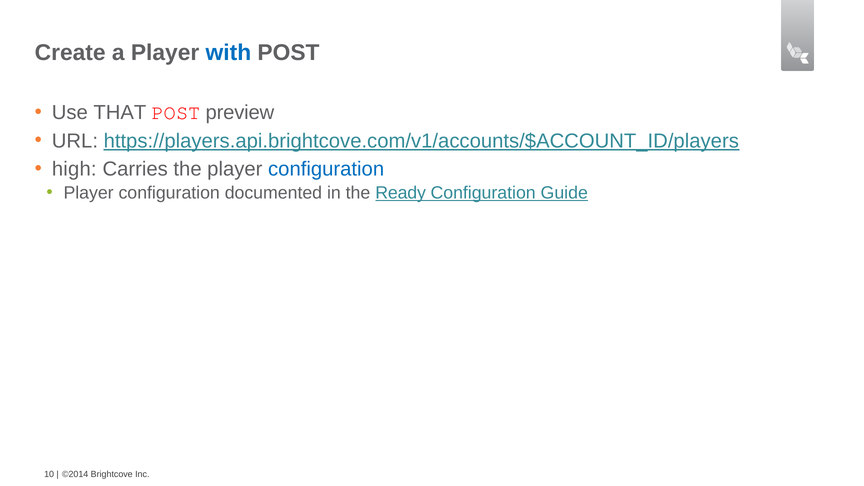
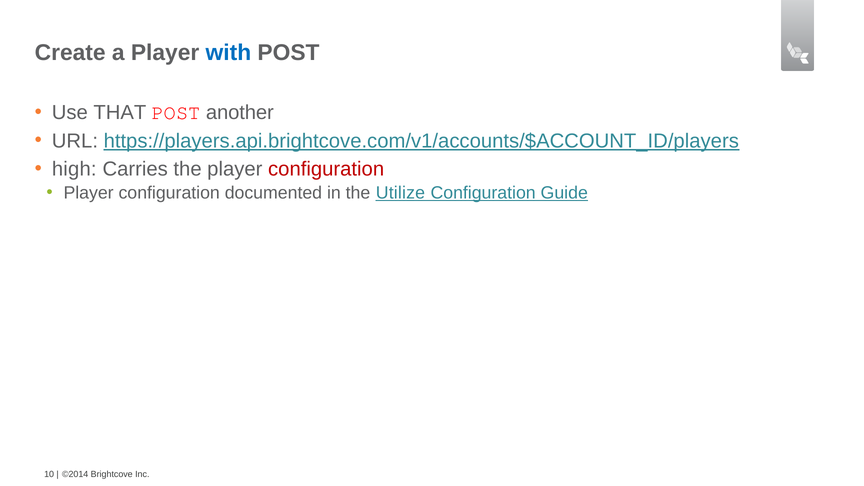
preview: preview -> another (240, 113)
configuration colour: blue -> red (326, 169)
Ready: Ready -> Utilize (400, 193)
